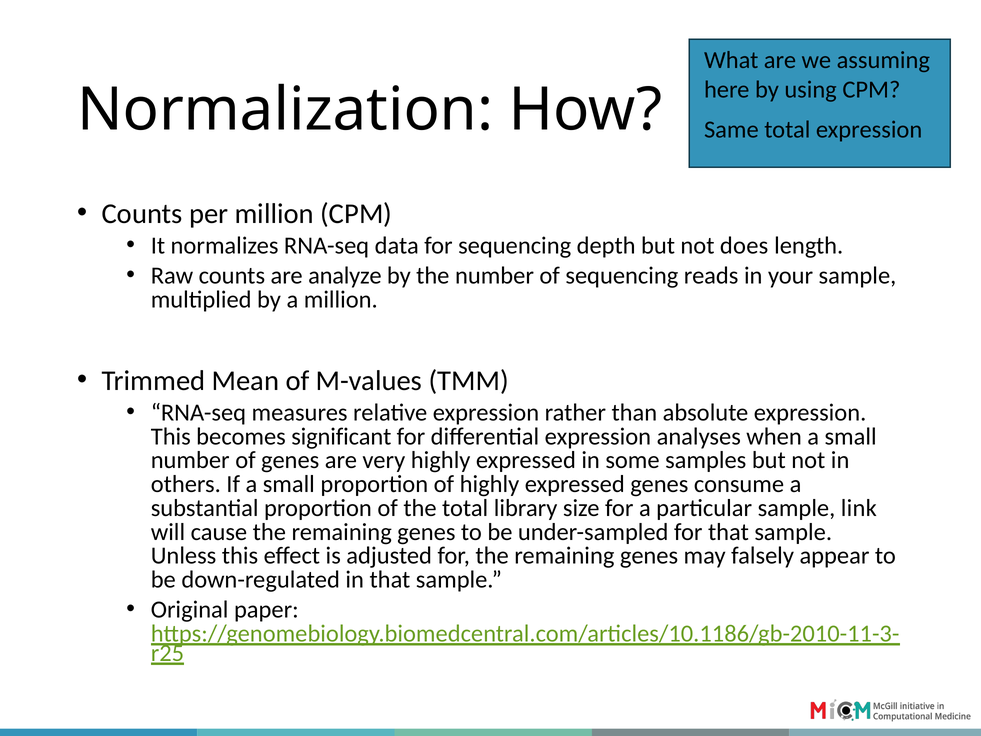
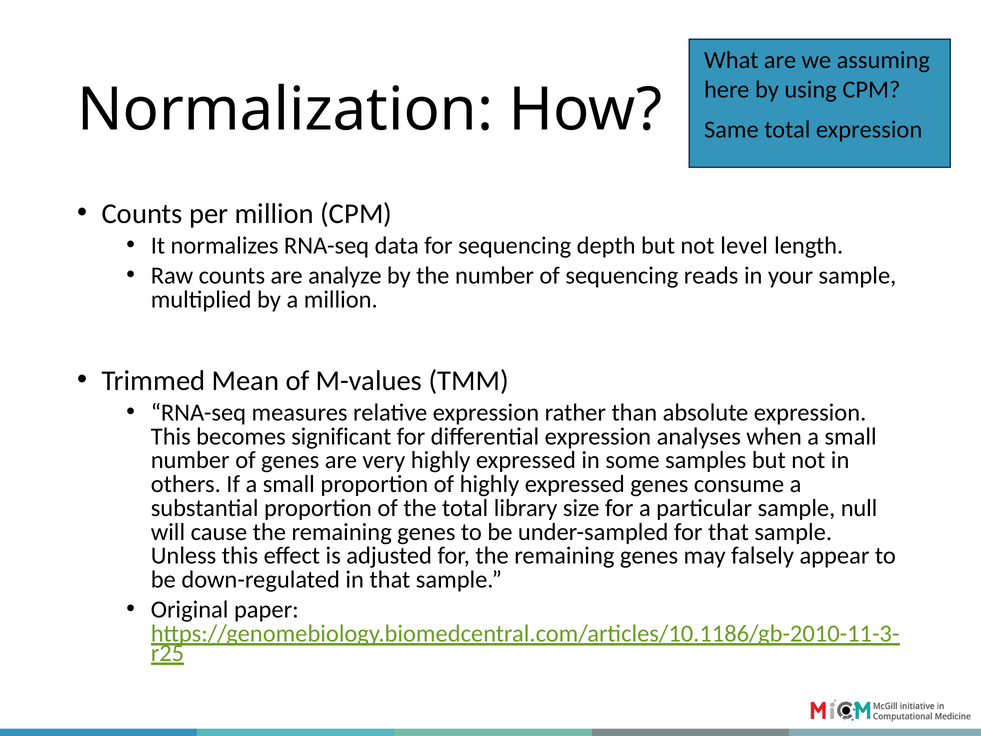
does: does -> level (744, 246)
link: link -> null (859, 508)
